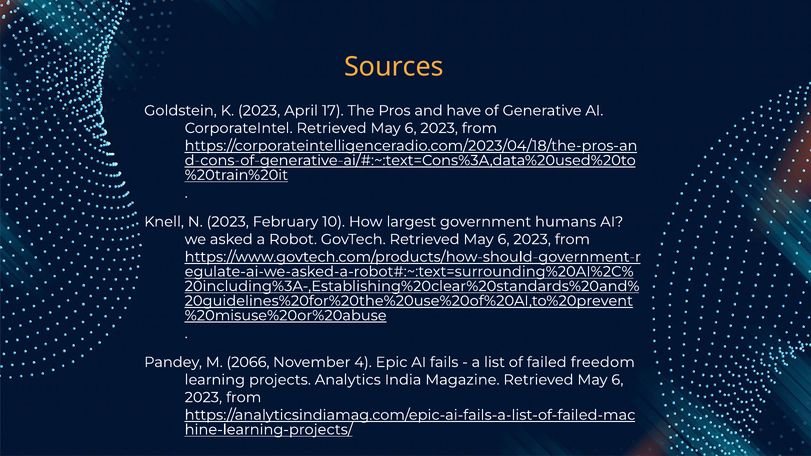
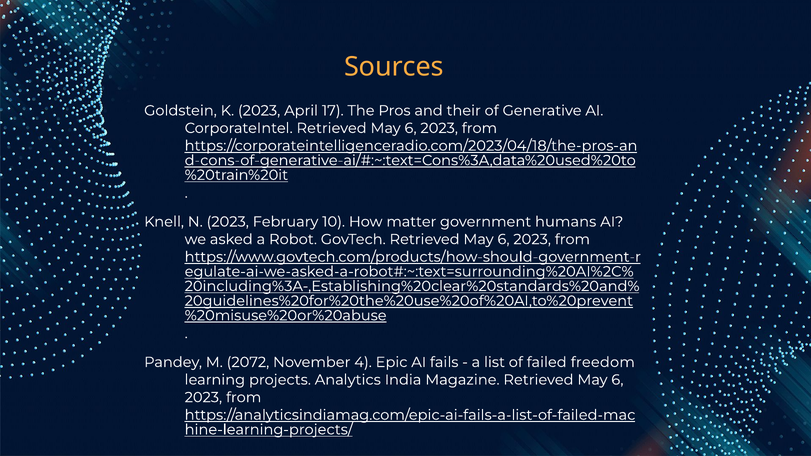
have: have -> their (464, 111)
largest: largest -> matter (411, 222)
2066: 2066 -> 2072 (248, 362)
